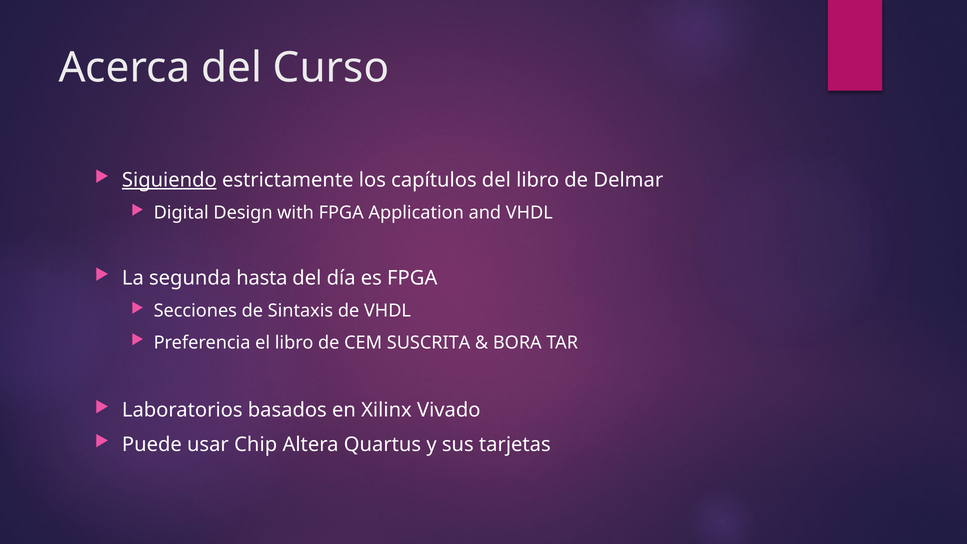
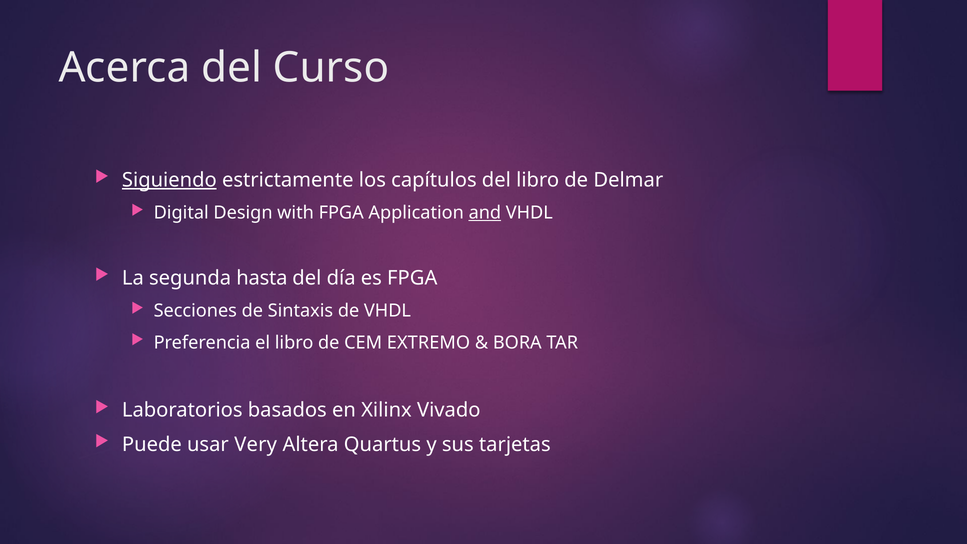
and underline: none -> present (485, 213)
SUSCRITA: SUSCRITA -> EXTREMO (428, 343)
Chip: Chip -> Very (256, 444)
